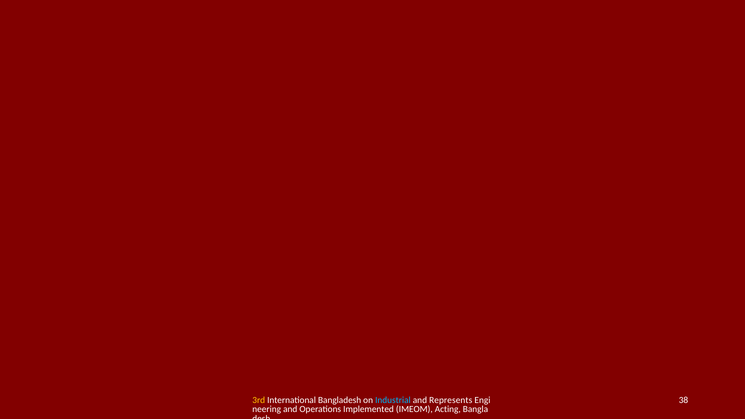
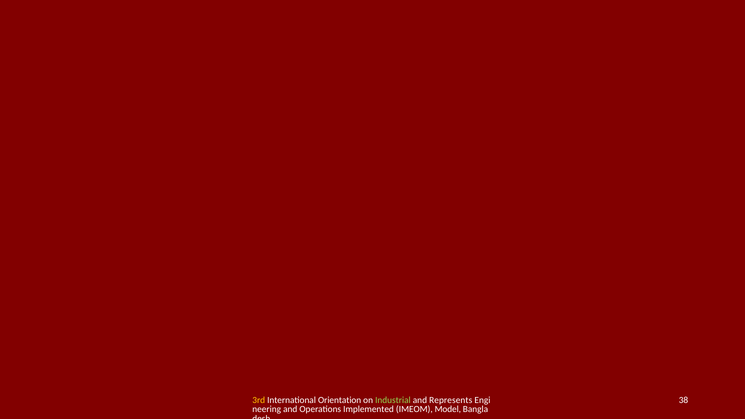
Bangladesh: Bangladesh -> Orientation (340, 400)
Industrial colour: light blue -> light green (393, 400)
Acting: Acting -> Model (448, 409)
